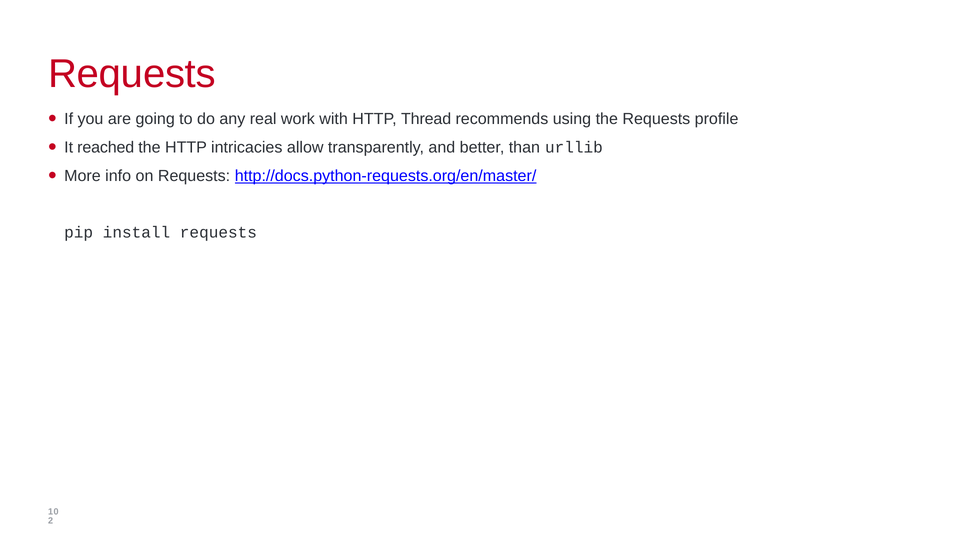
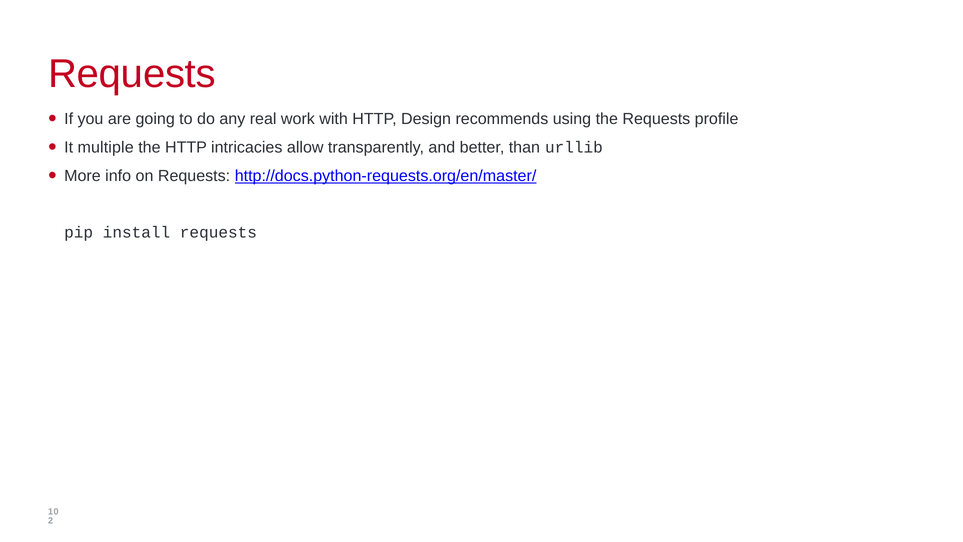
Thread: Thread -> Design (426, 119)
reached: reached -> multiple (106, 147)
